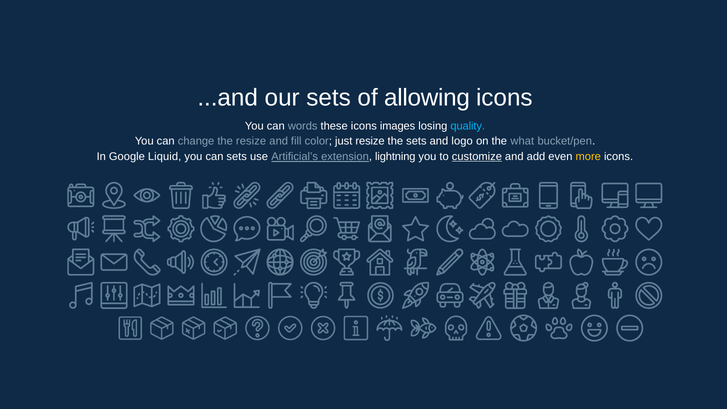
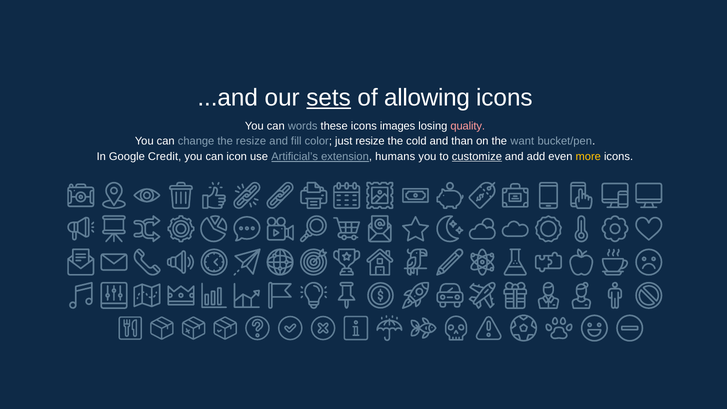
sets underline: none -> present (329, 98)
quality colour: light blue -> pink (468, 126)
the sets: sets -> cold (416, 141)
logo: logo -> than (462, 141)
what: what -> want (522, 141)
Liquid: Liquid -> Credit (165, 157)
can sets: sets -> icon (237, 157)
lightning: lightning -> humans (395, 157)
